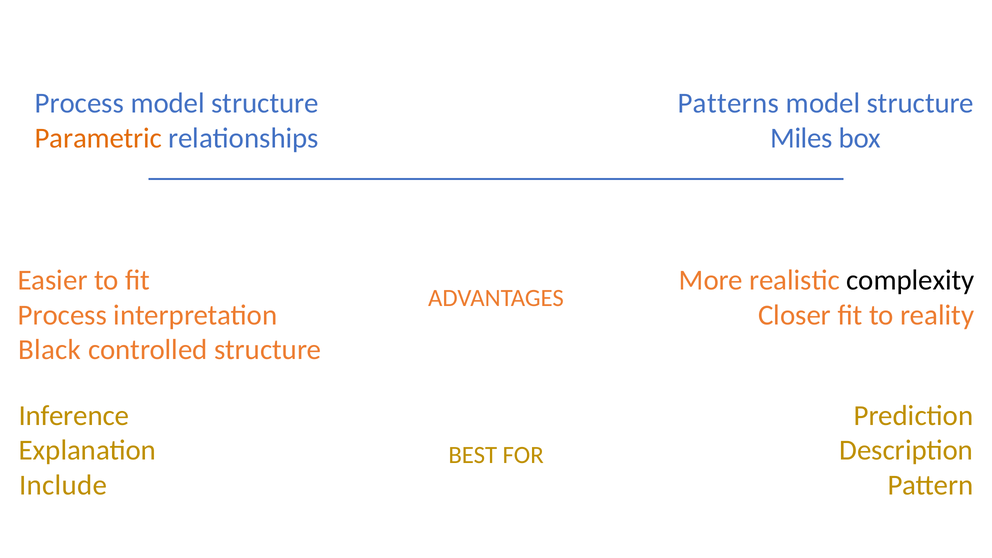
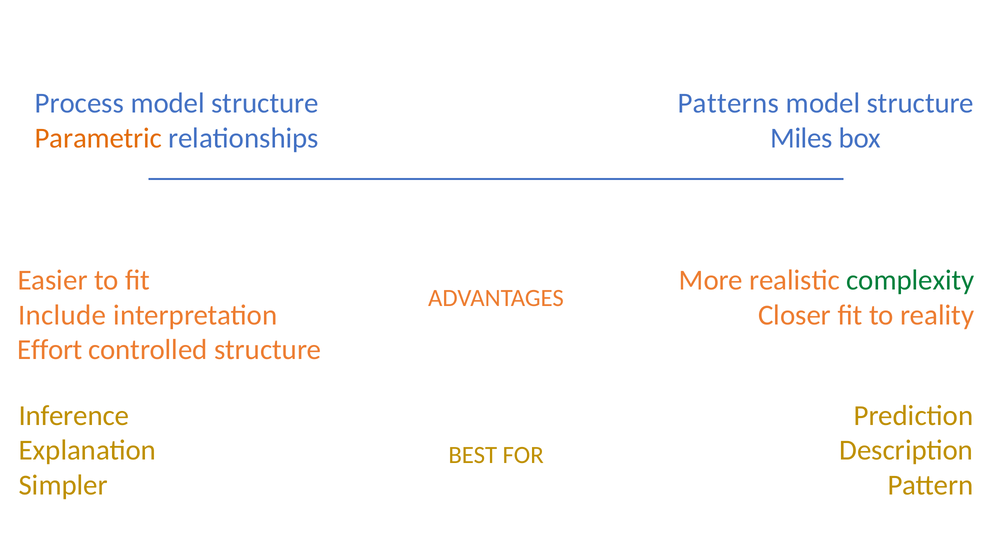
complexity colour: black -> green (910, 280)
Process: Process -> Include (62, 315)
Black: Black -> Effort (50, 350)
Include: Include -> Simpler (63, 485)
